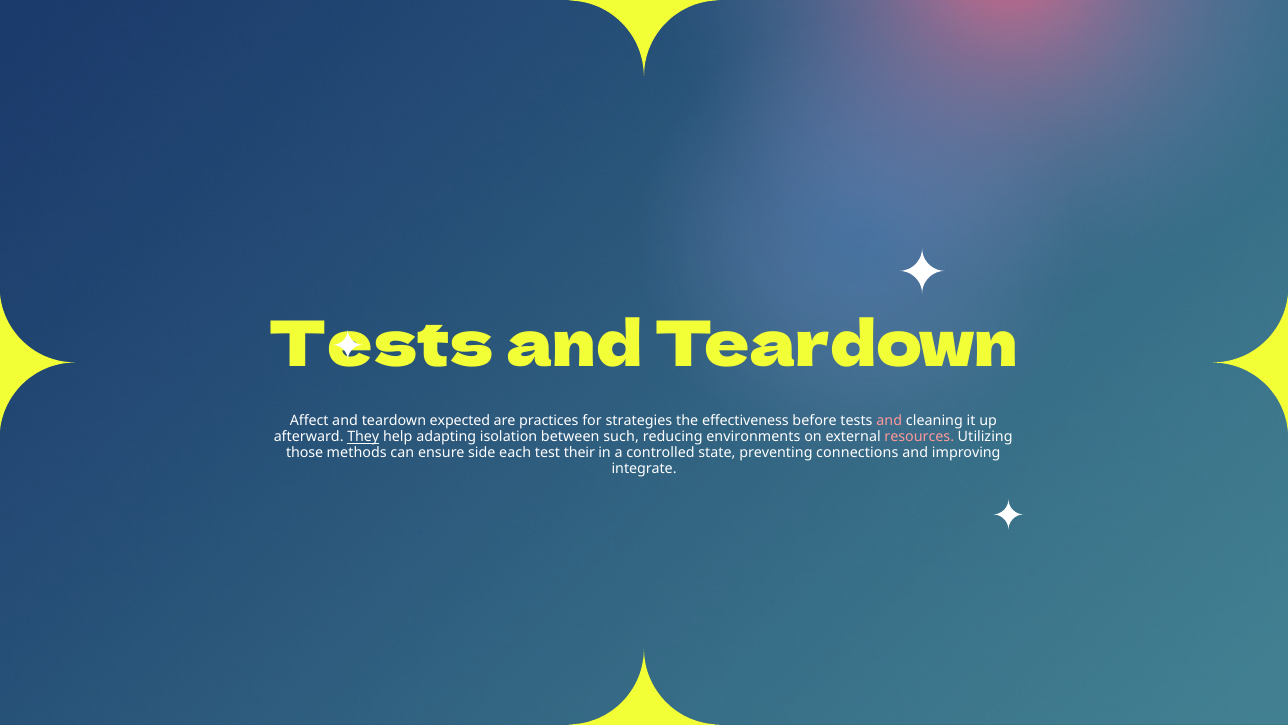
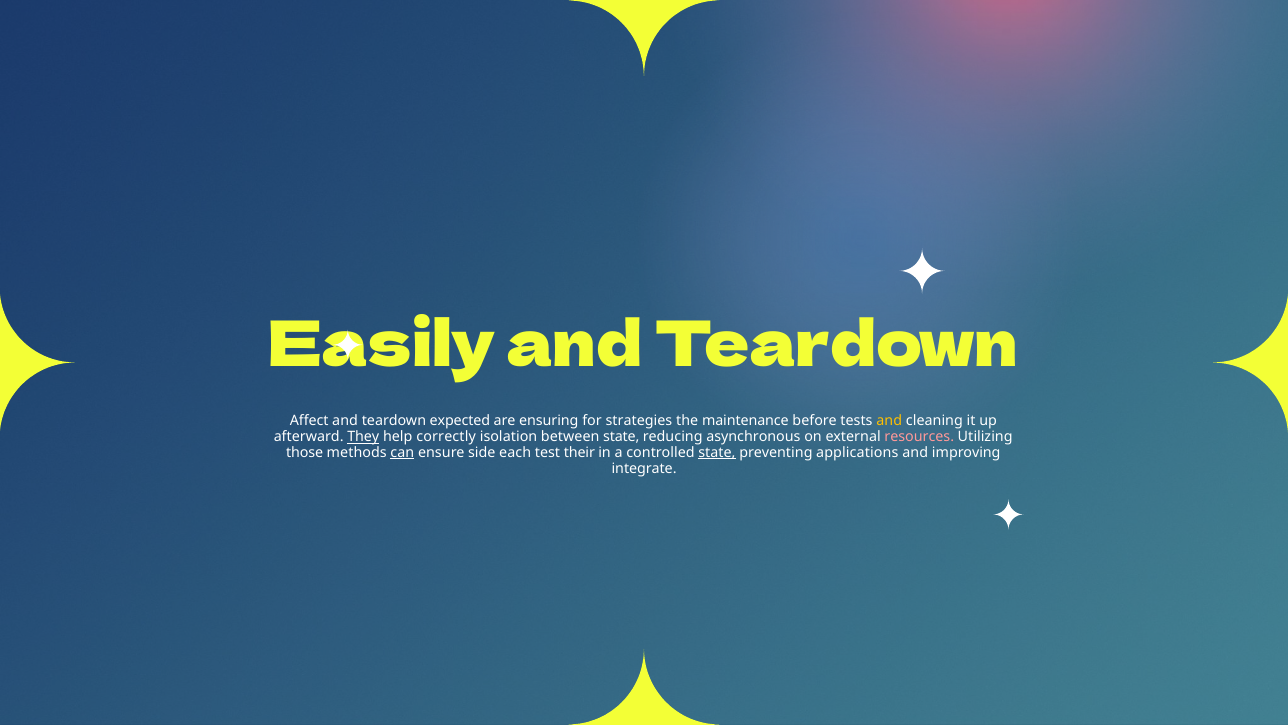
Tests: Tests -> Easily (382, 345)
practices: practices -> ensuring (549, 421)
effectiveness: effectiveness -> maintenance (745, 421)
and colour: pink -> yellow (889, 421)
adapting: adapting -> correctly (446, 437)
between such: such -> state (621, 437)
environments: environments -> asynchronous (753, 437)
can underline: none -> present (402, 452)
state underline: none -> present (717, 452)
connections: connections -> applications (857, 452)
